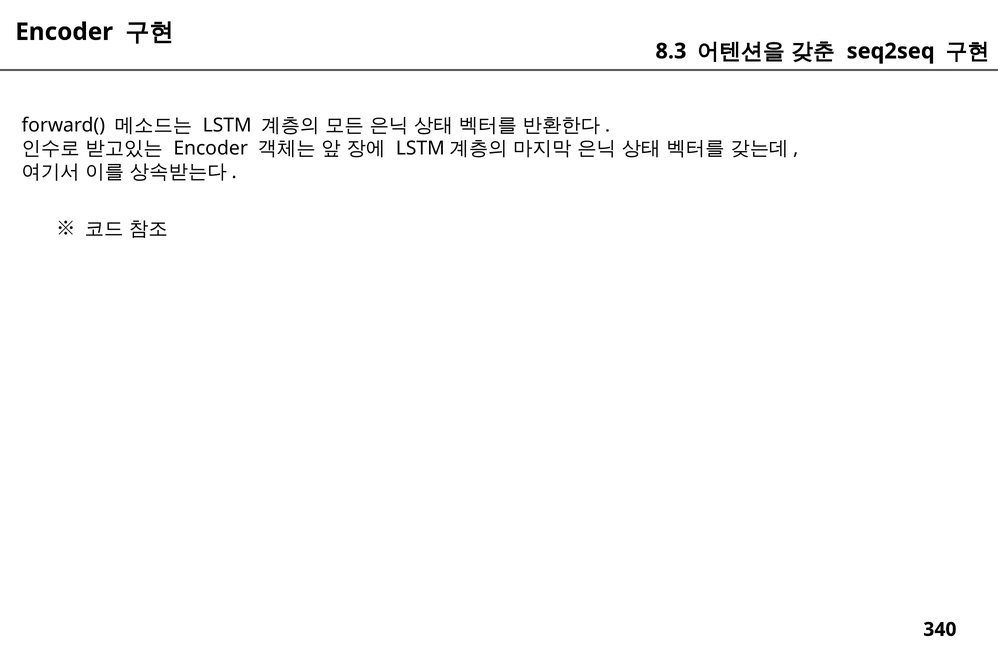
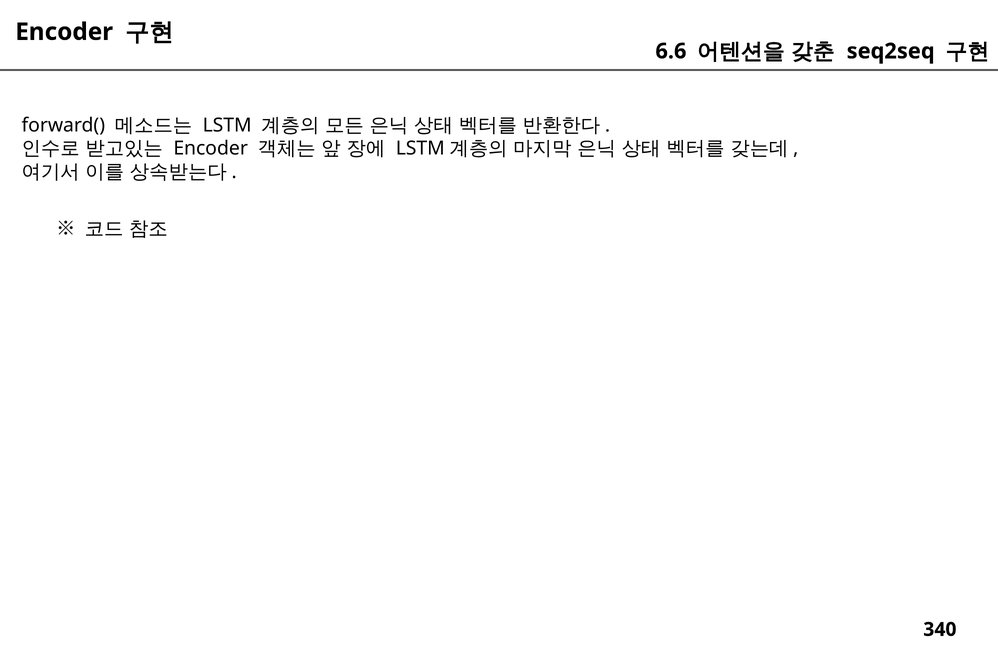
8.3: 8.3 -> 6.6 (671, 51)
